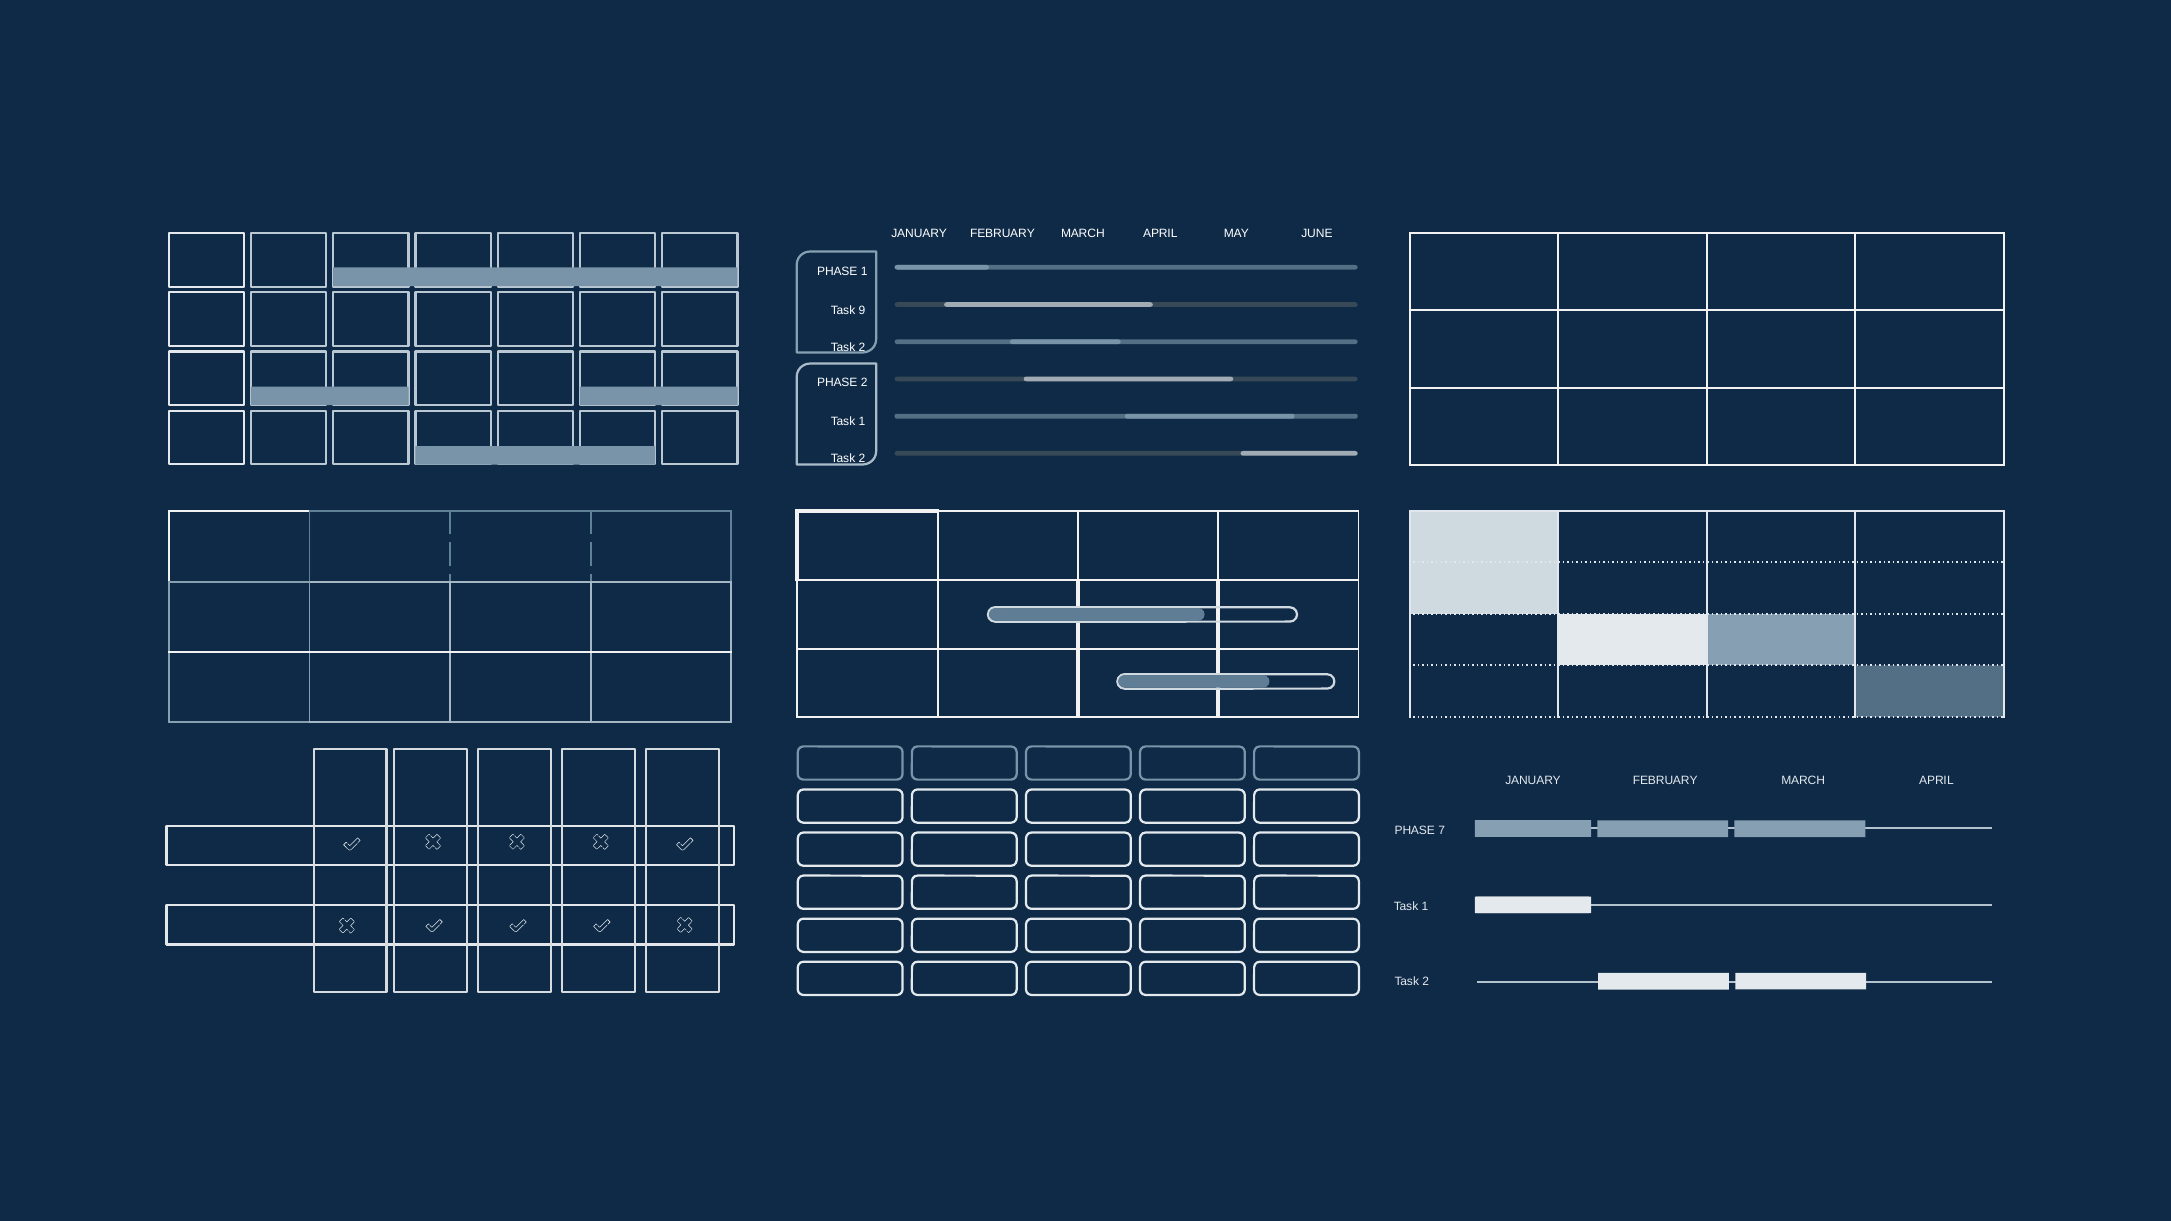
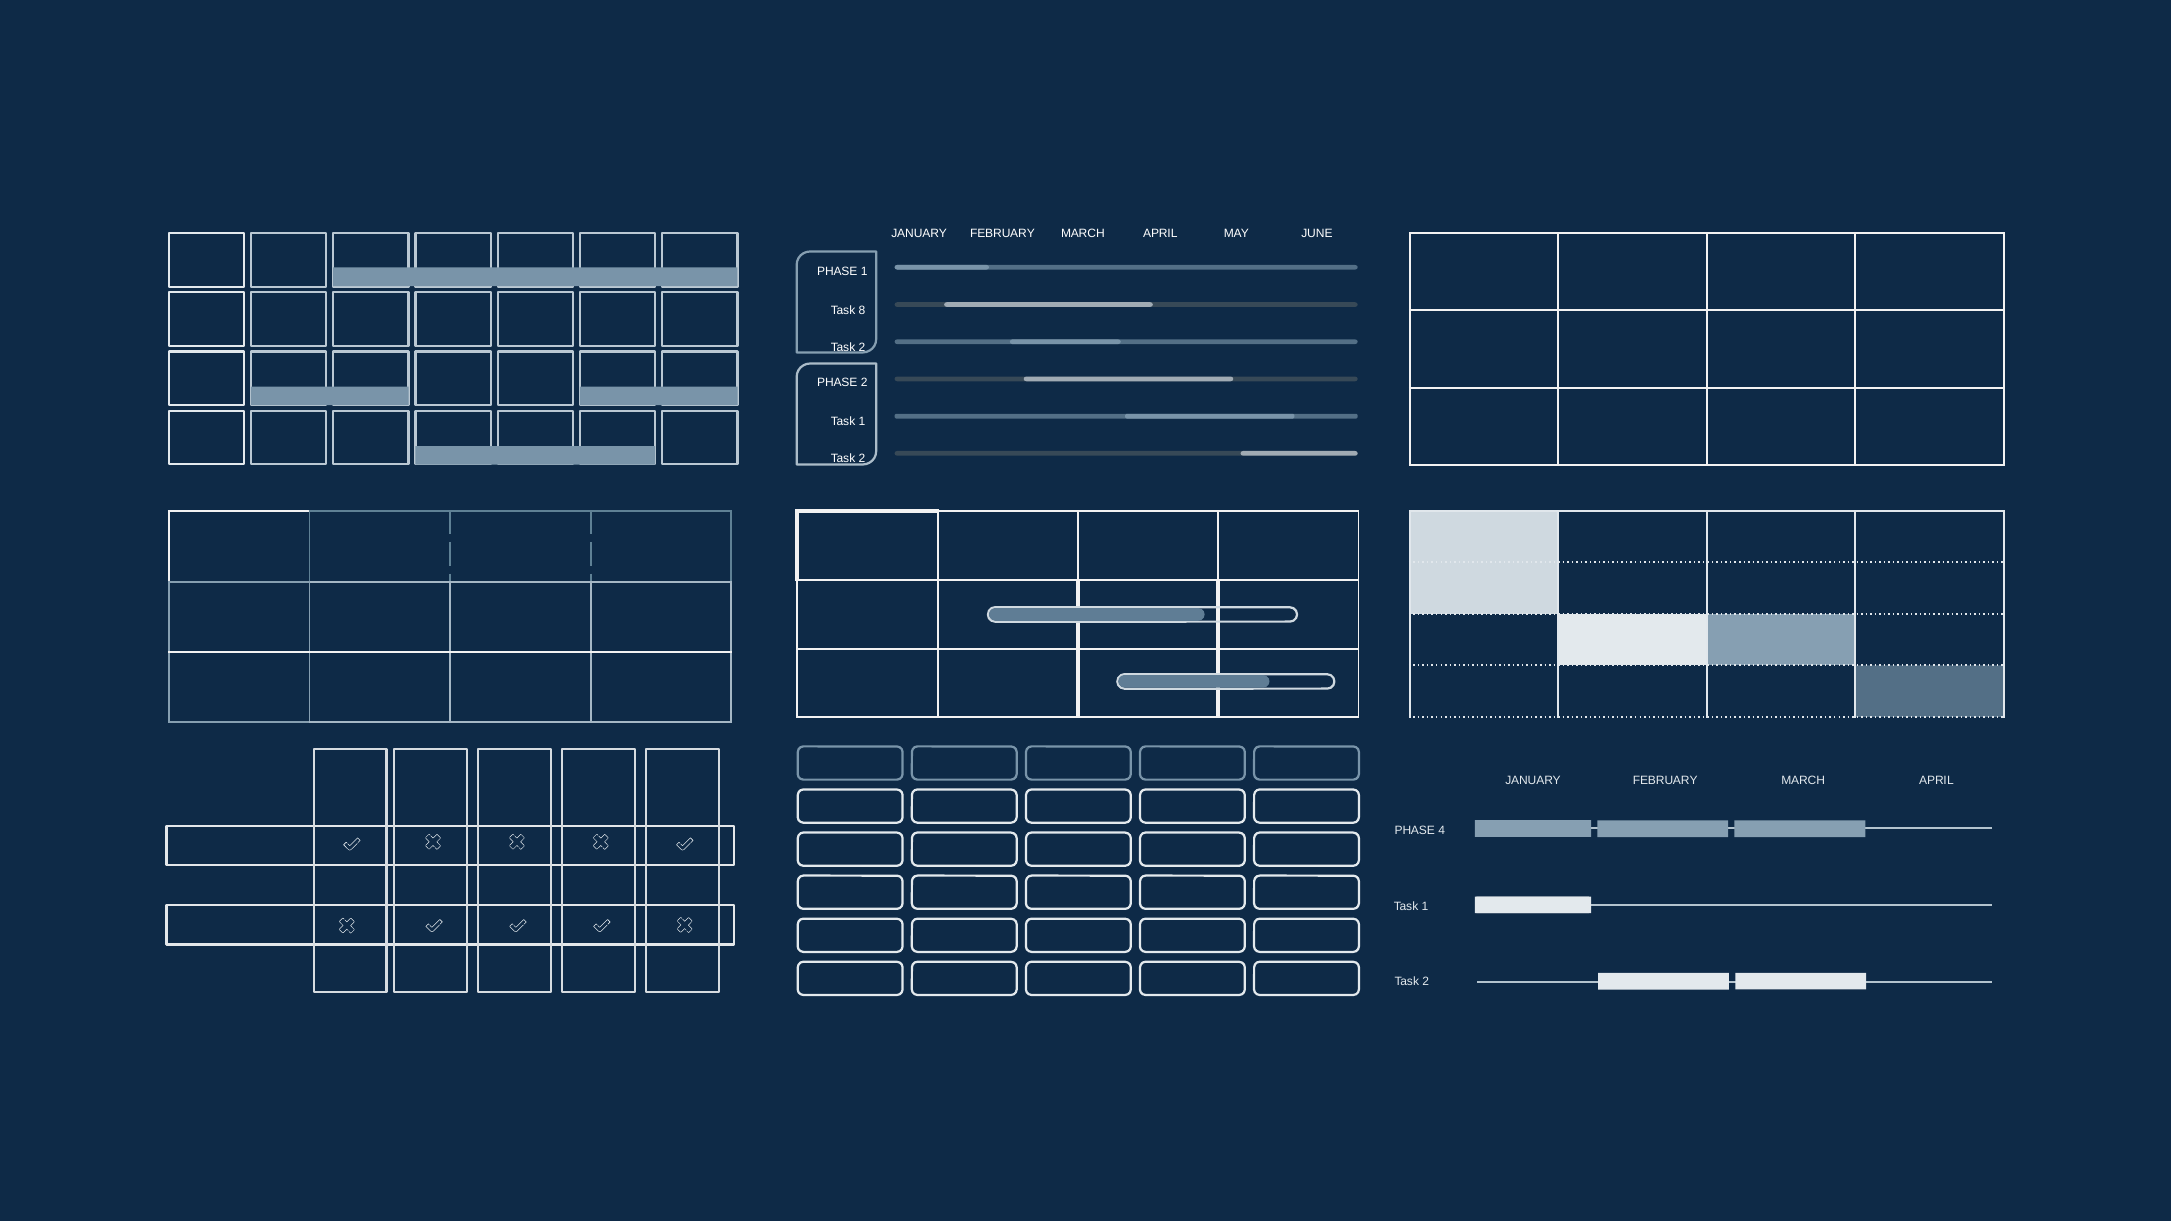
9: 9 -> 8 (862, 310)
7: 7 -> 4 (1442, 831)
